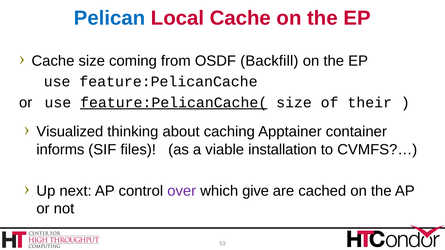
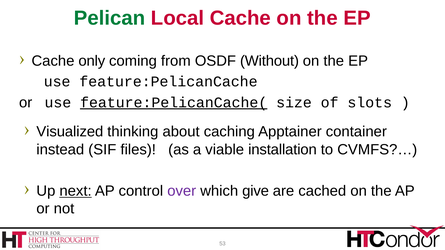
Pelican colour: blue -> green (110, 18)
Cache size: size -> only (92, 61)
Backfill: Backfill -> Without (269, 61)
their: their -> slots (370, 103)
informs: informs -> instead (60, 150)
next underline: none -> present (76, 191)
